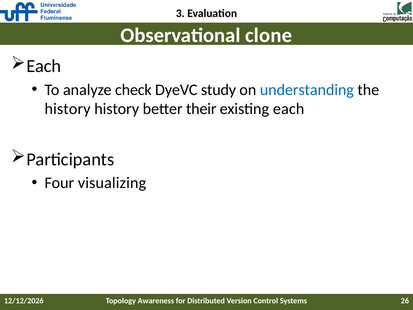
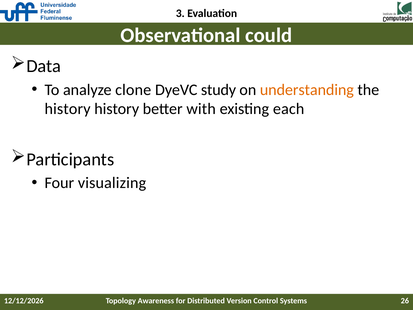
clone: clone -> could (269, 35)
Each: Each -> Data (44, 66)
check: check -> clone (133, 90)
understanding colour: blue -> orange (307, 90)
their: their -> with (201, 109)
